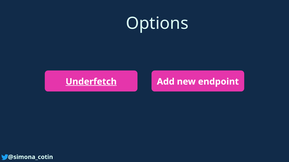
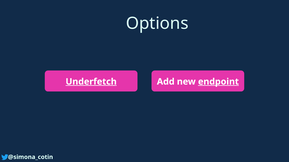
endpoint underline: none -> present (218, 82)
